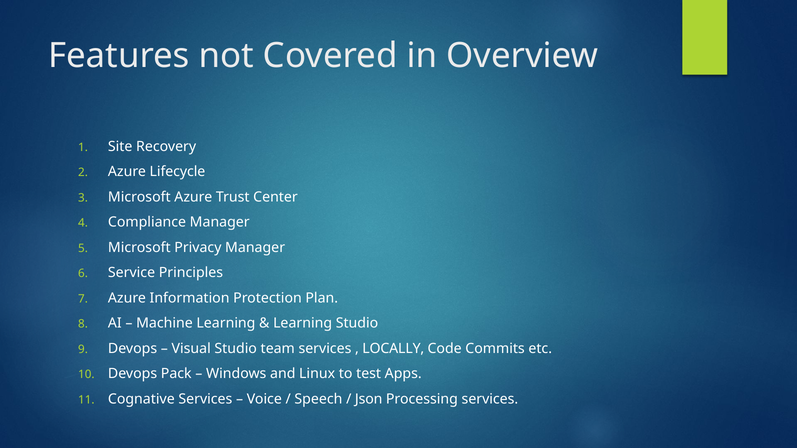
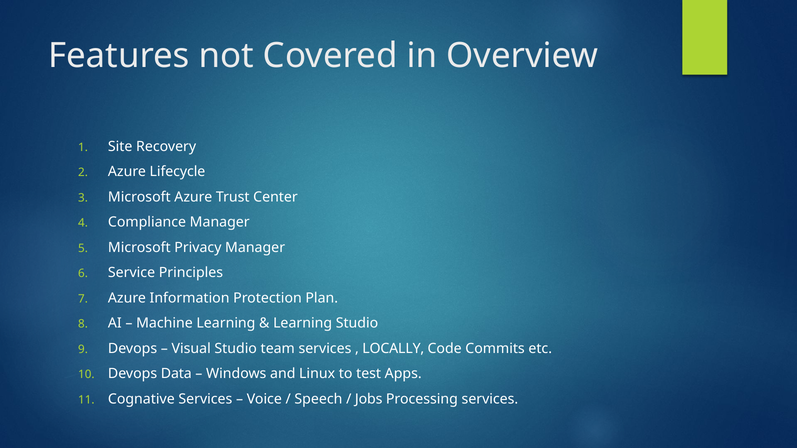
Pack: Pack -> Data (176, 374)
Json: Json -> Jobs (369, 399)
